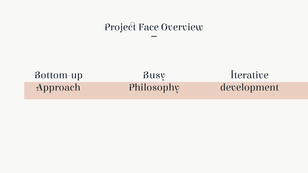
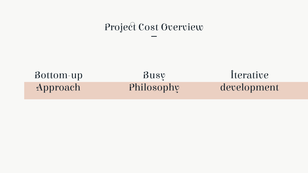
Face: Face -> Cost (148, 27)
